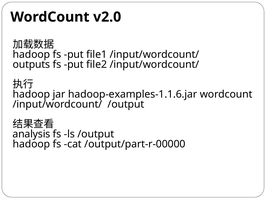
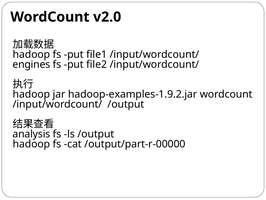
outputs: outputs -> engines (31, 64)
hadoop-examples-1.1.6.jar: hadoop-examples-1.1.6.jar -> hadoop-examples-1.9.2.jar (133, 94)
